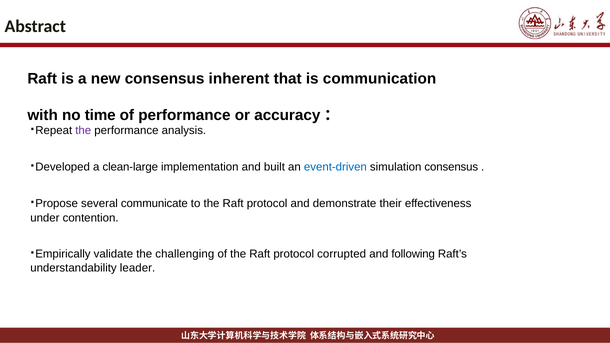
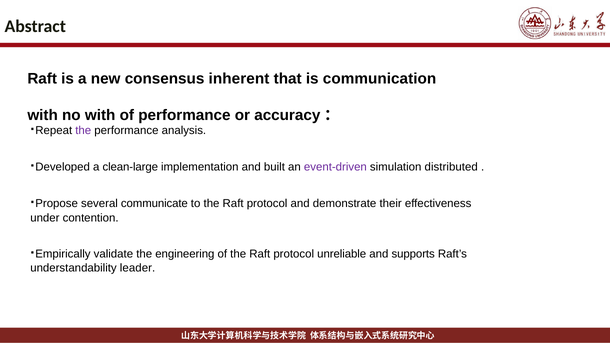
no time: time -> with (100, 115)
event-driven colour: blue -> purple (335, 167)
simulation consensus: consensus -> distributed (451, 167)
challenging: challenging -> engineering (185, 254)
corrupted: corrupted -> unreliable (342, 254)
following: following -> supports (413, 254)
